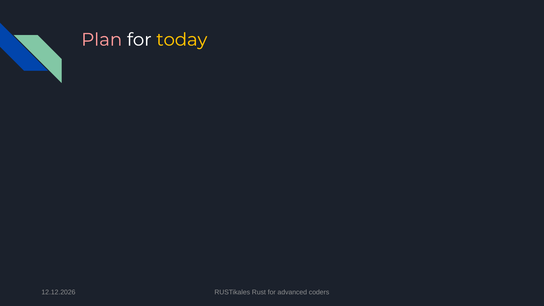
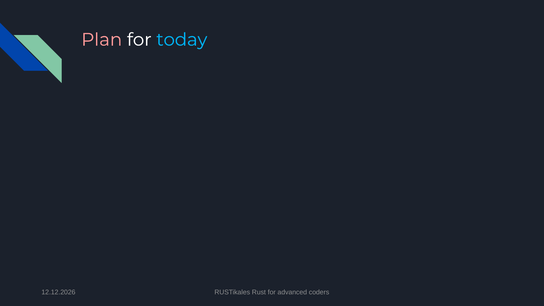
today colour: yellow -> light blue (182, 40)
